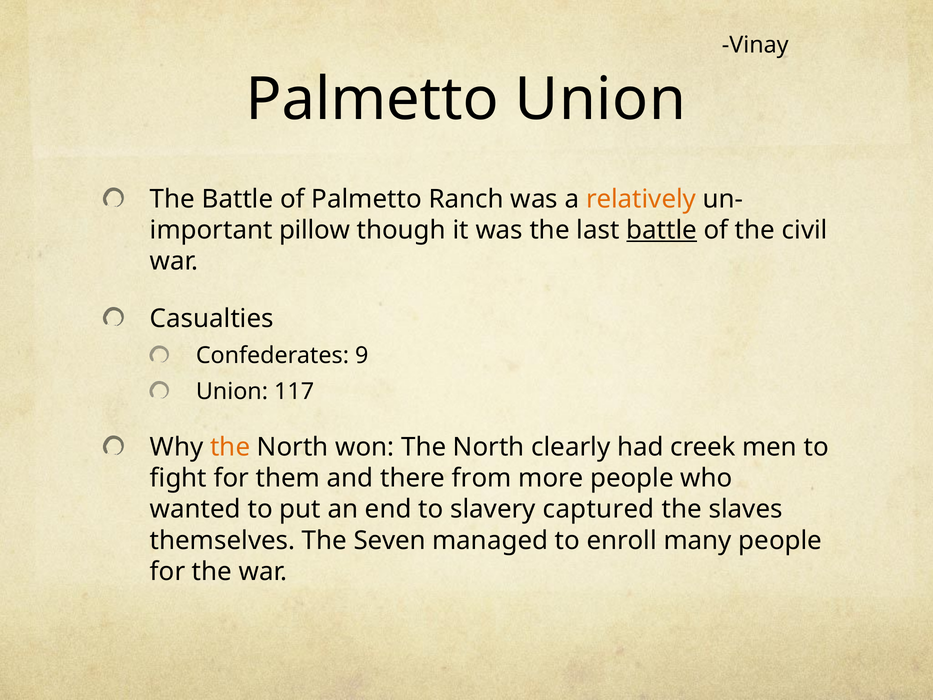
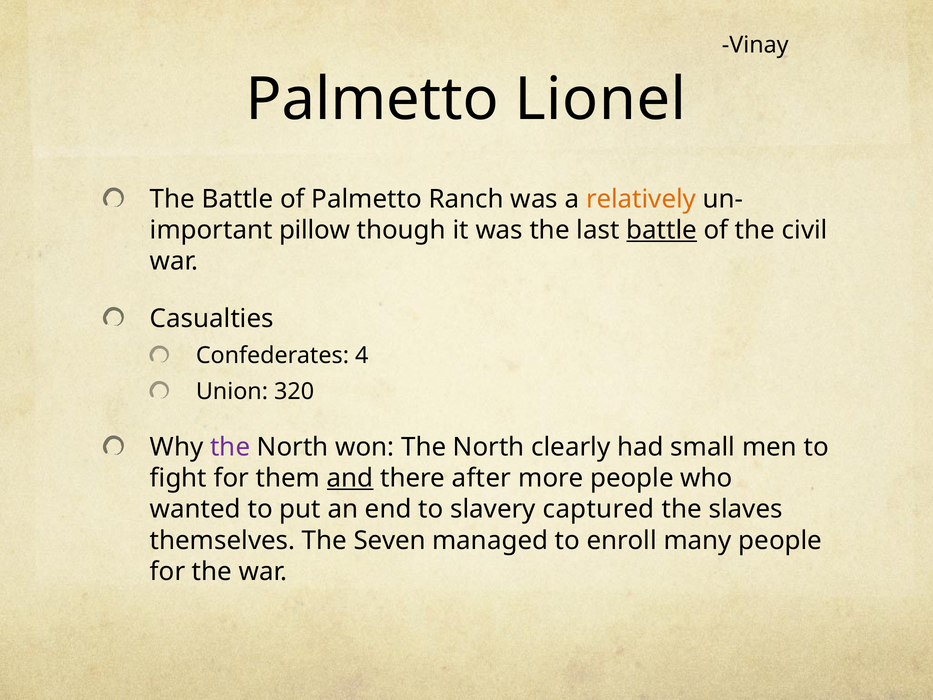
Palmetto Union: Union -> Lionel (600, 100)
9: 9 -> 4 (362, 356)
117: 117 -> 320 (294, 391)
the colour: orange -> purple (230, 447)
creek: creek -> small (703, 447)
and underline: none -> present (350, 478)
from: from -> after (482, 478)
